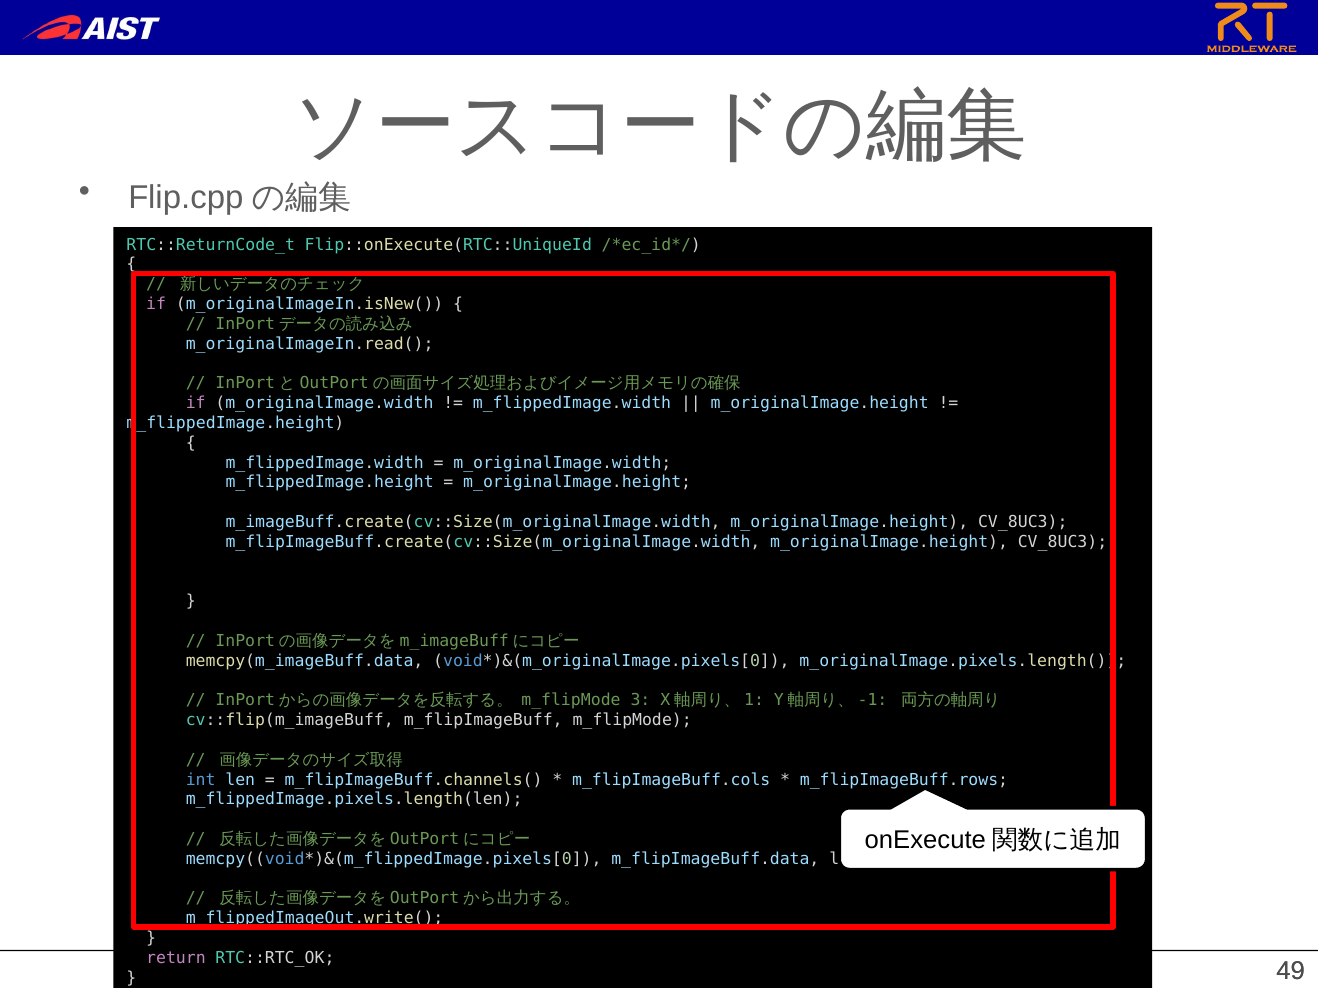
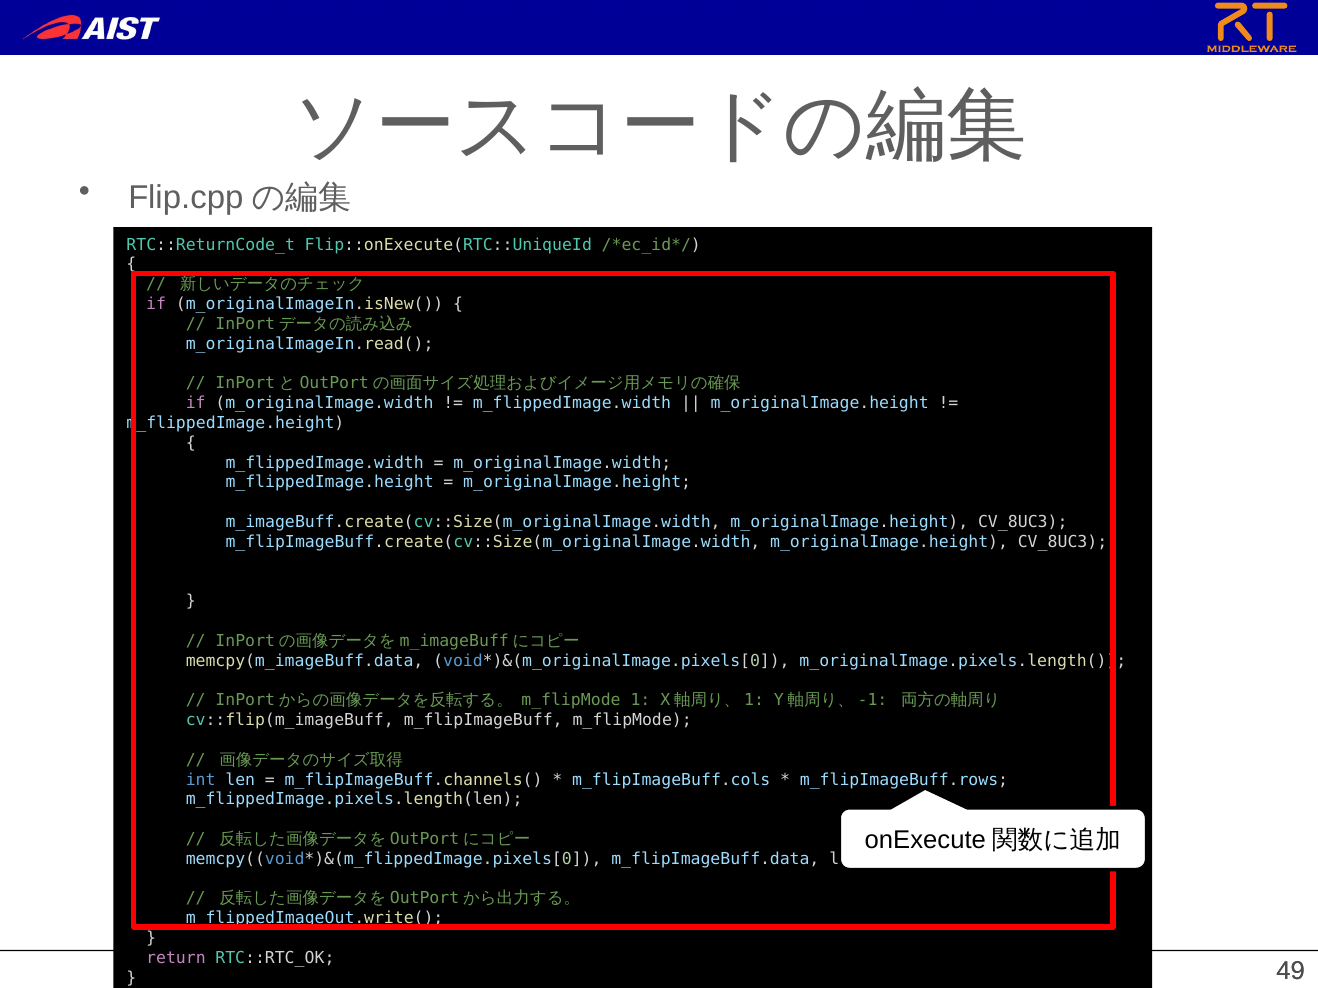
3: 3 -> 1 (640, 701)
